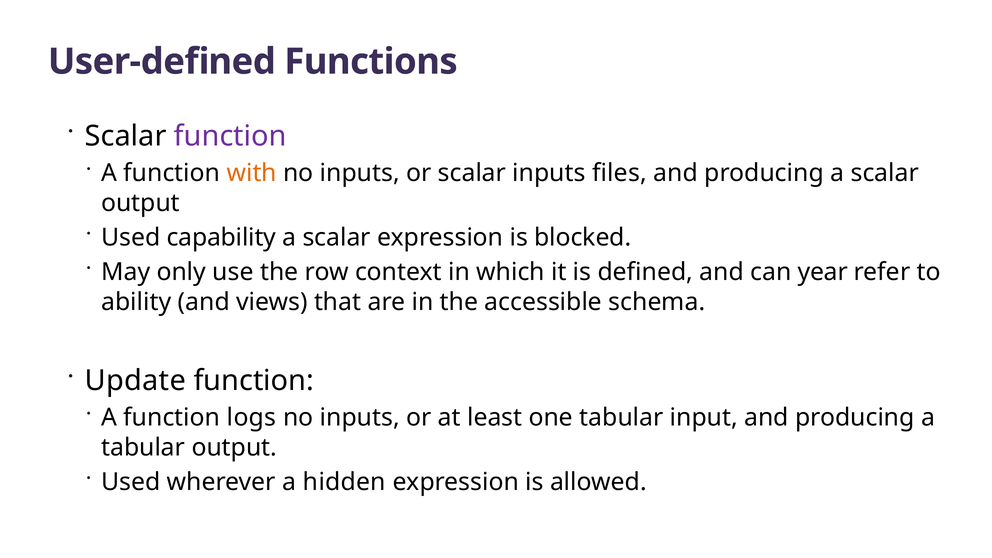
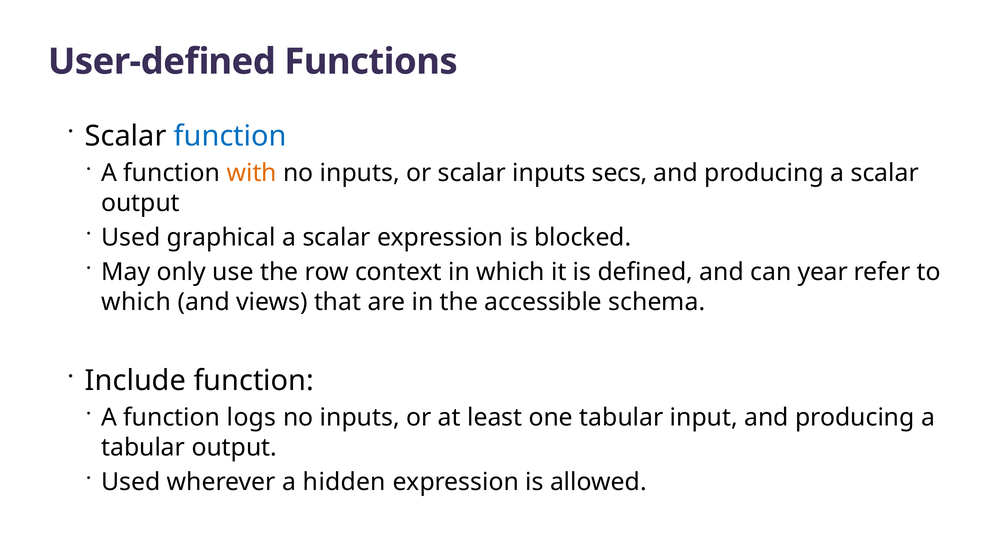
function colour: purple -> blue (230, 136)
files: files -> secs (620, 173)
capability: capability -> graphical (221, 238)
ability: ability -> which (136, 302)
Update: Update -> Include (135, 381)
